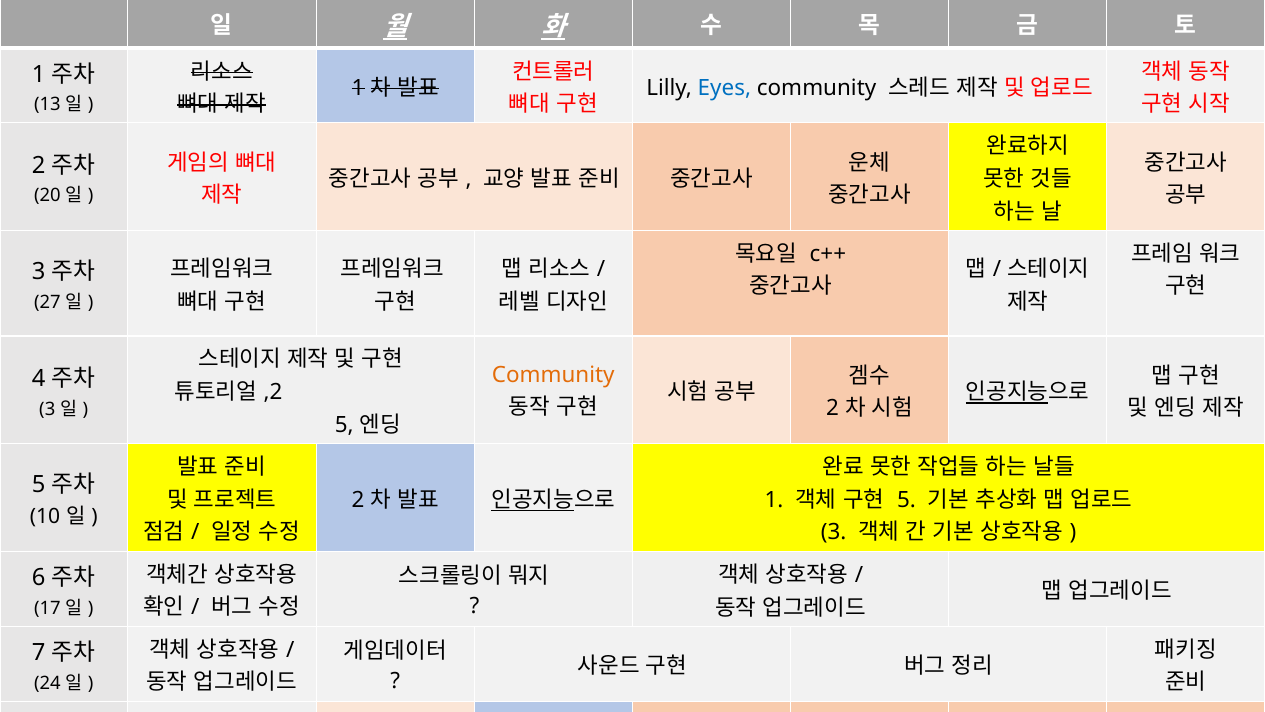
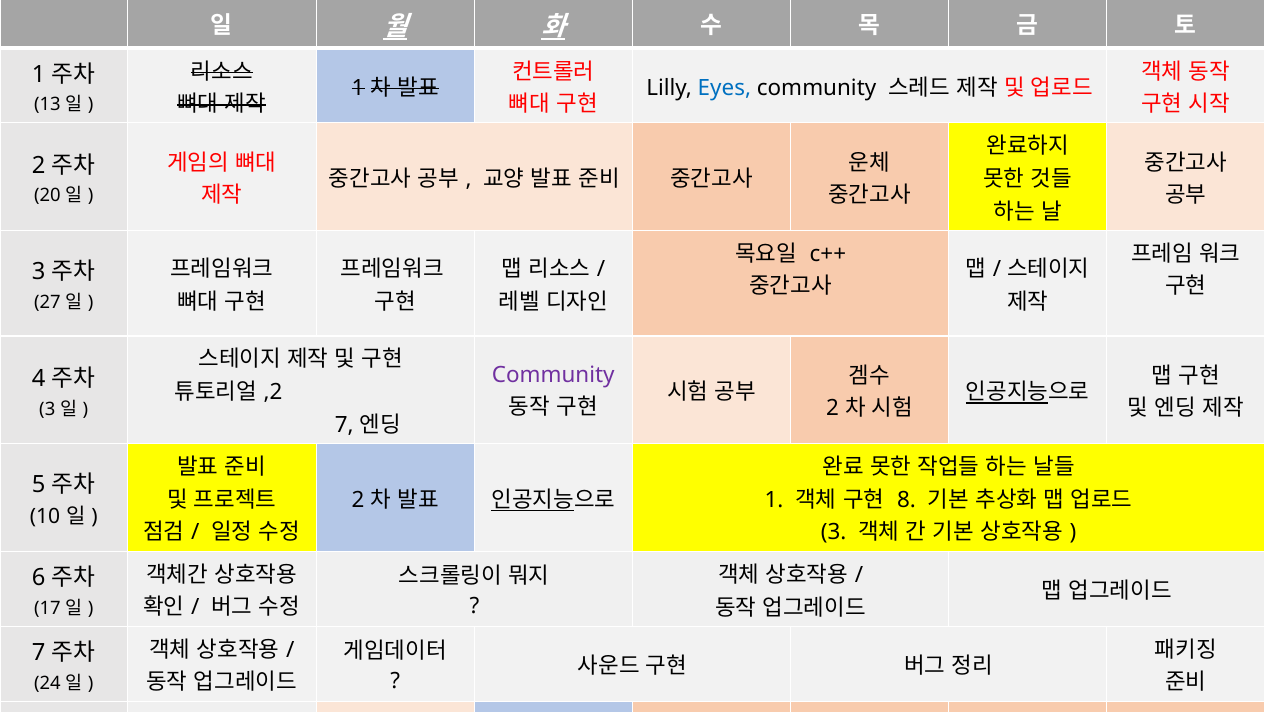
Community colour: orange -> purple (553, 375)
5: 5 -> 7 (344, 425)
5: 5 -> 8 (907, 499)
